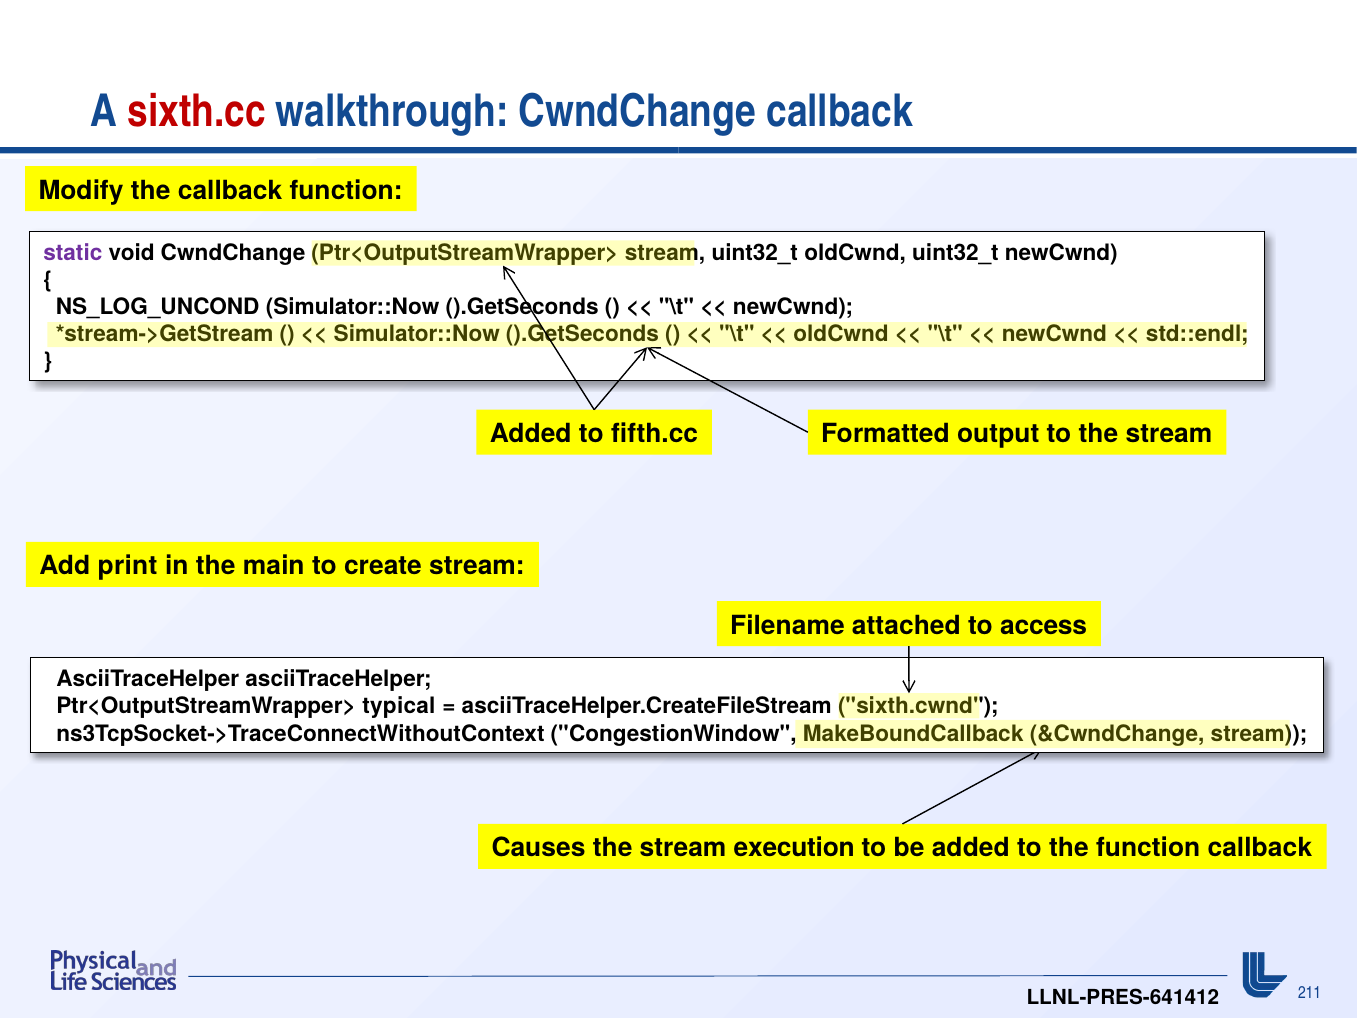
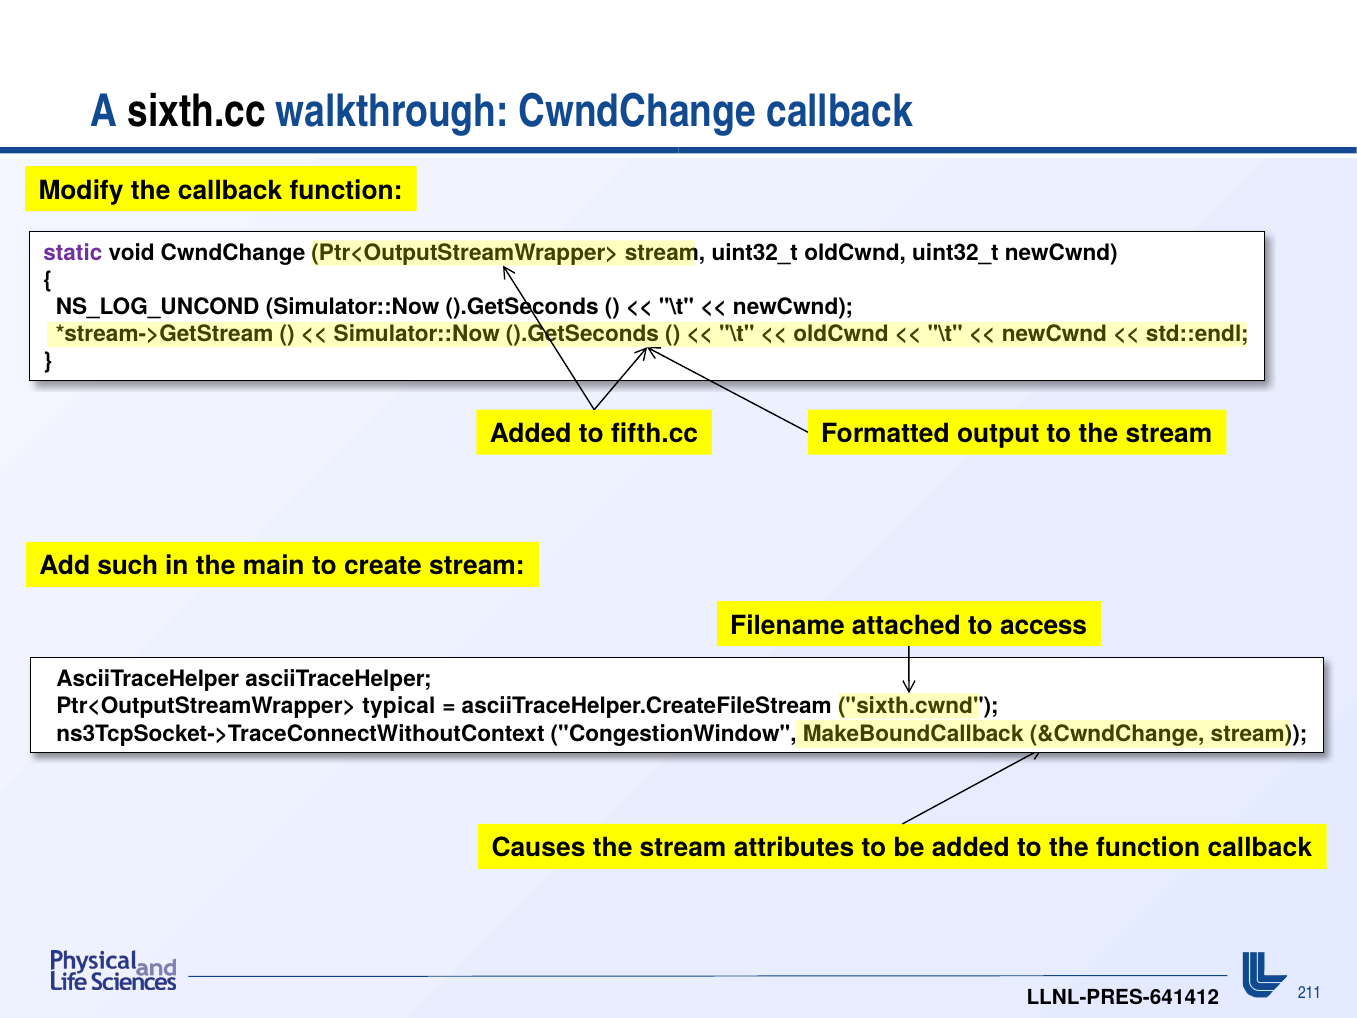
sixth.cc colour: red -> black (197, 112)
print: print -> such (128, 566)
execution: execution -> attributes (794, 848)
